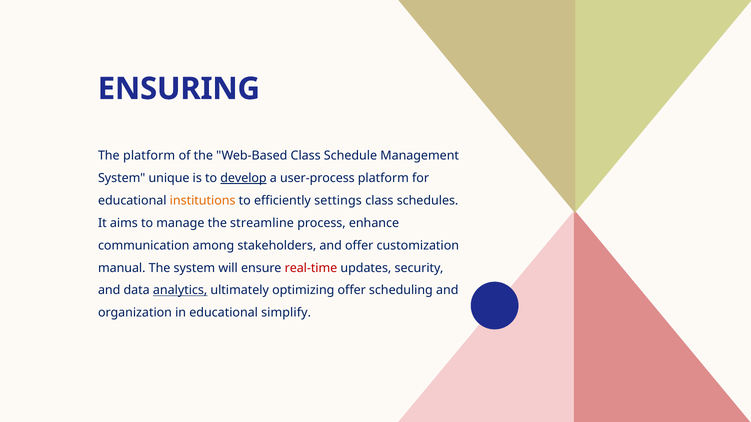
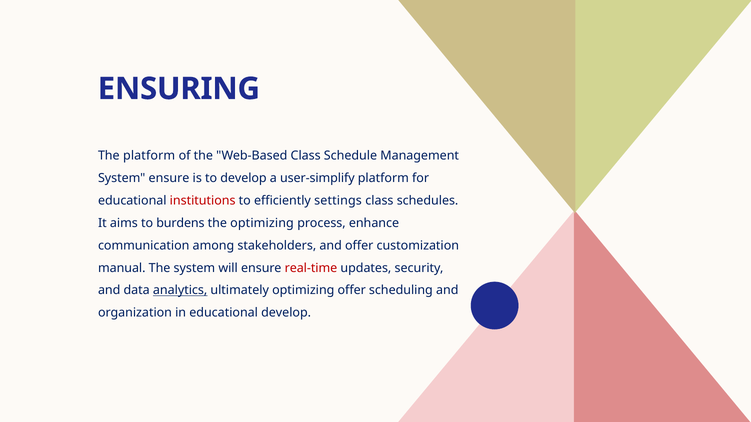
System unique: unique -> ensure (169, 178)
develop underline: present -> none (243, 178)
user-process: user-process -> user-simplify (317, 178)
institutions colour: orange -> red (203, 201)
manage: manage -> burdens (180, 223)
the streamline: streamline -> optimizing (262, 223)
educational simplify: simplify -> develop (286, 313)
